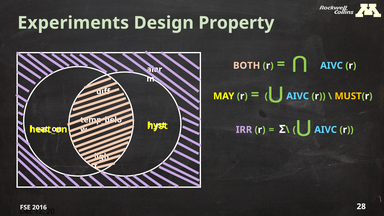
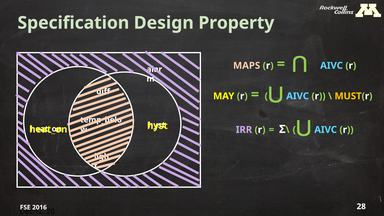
Experiments: Experiments -> Specification (73, 23)
BOTH: BOTH -> MAPS (247, 66)
